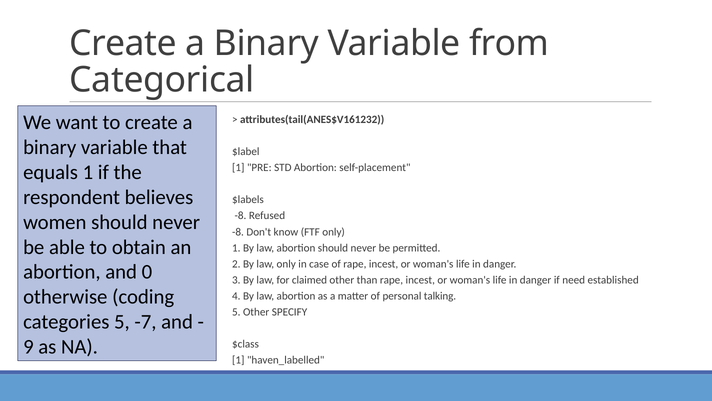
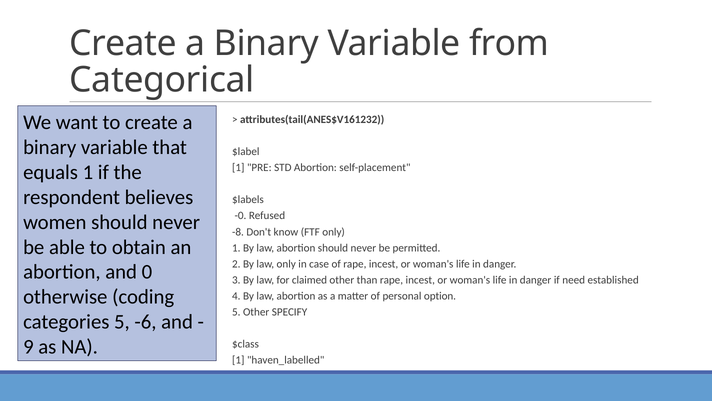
-8: -8 -> -0 (241, 216)
talking: talking -> option (440, 296)
-7: -7 -> -6 (146, 322)
